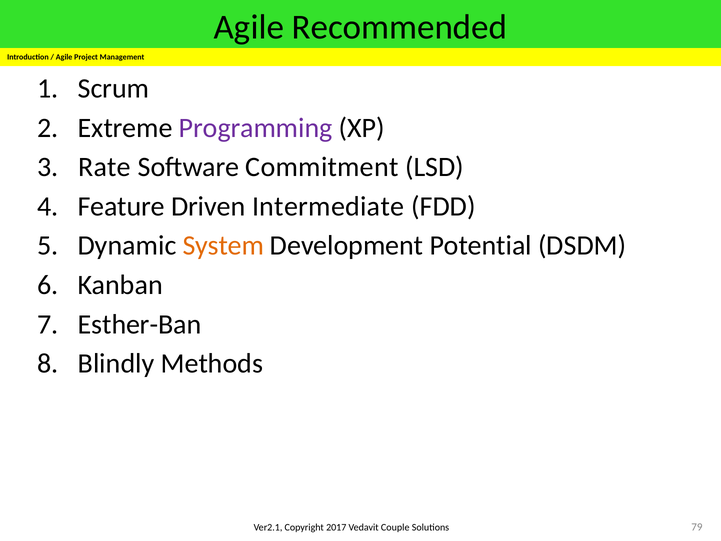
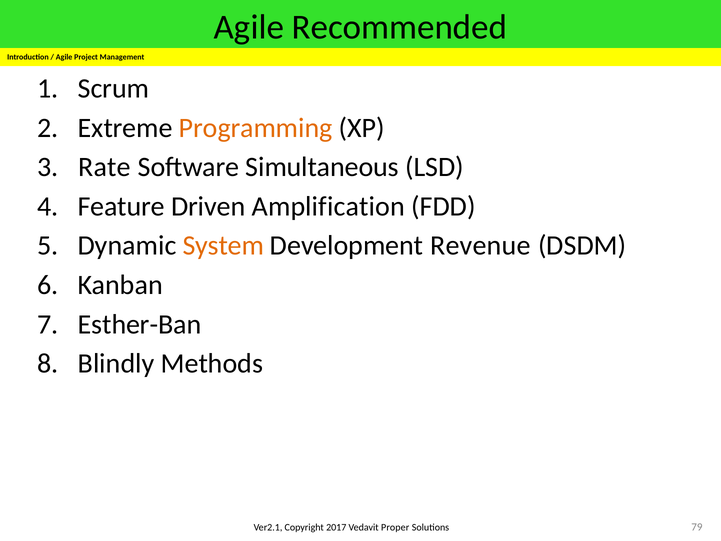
Programming colour: purple -> orange (256, 128)
Commitment: Commitment -> Simultaneous (322, 167)
Intermediate: Intermediate -> Amplification (328, 206)
Potential: Potential -> Revenue (481, 246)
Couple: Couple -> Proper (395, 527)
